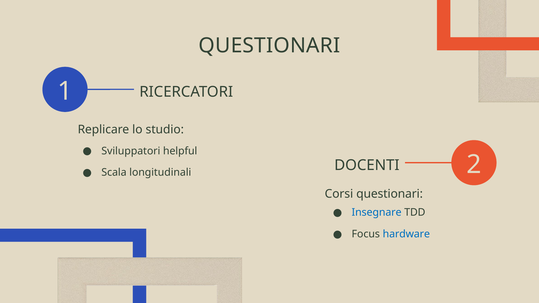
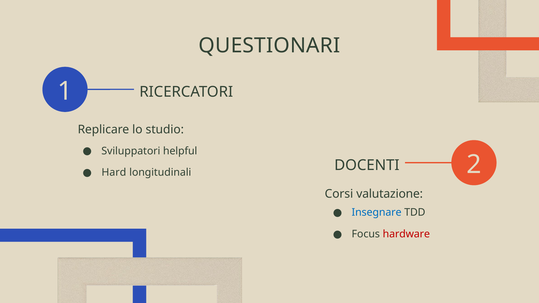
Scala: Scala -> Hard (114, 173)
Corsi questionari: questionari -> valutazione (390, 194)
hardware colour: blue -> red (406, 234)
